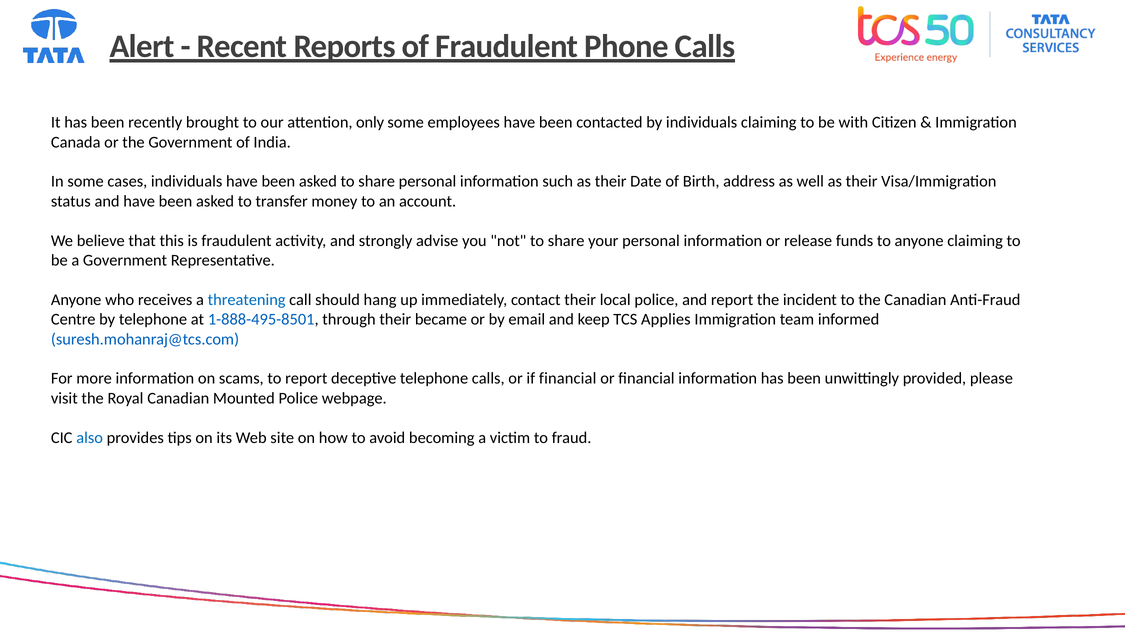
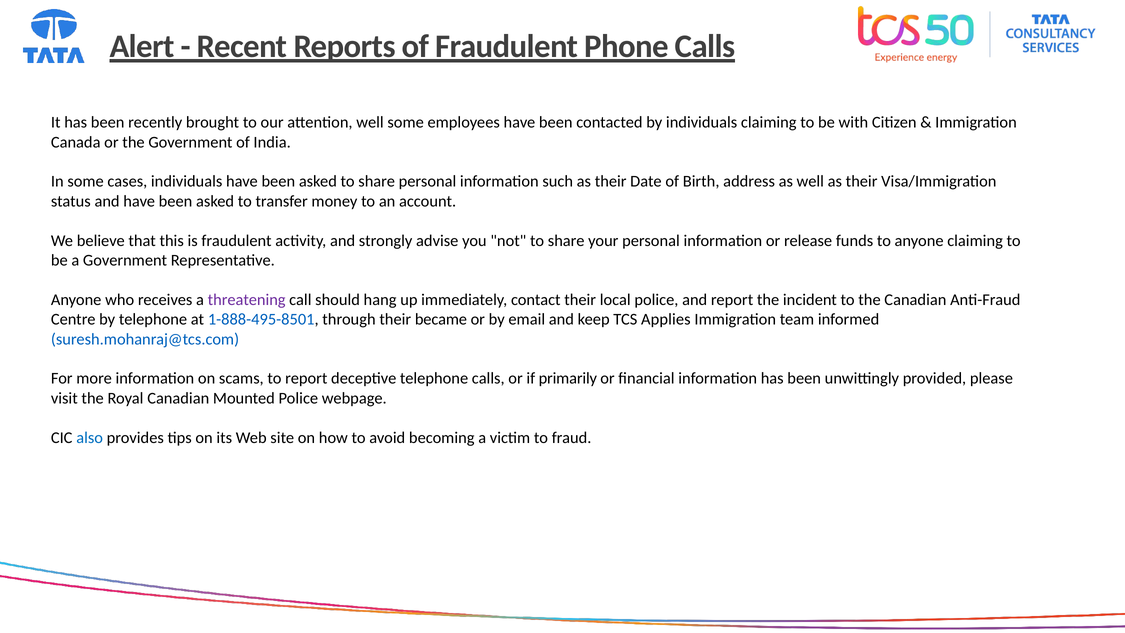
attention only: only -> well (370, 122)
threatening colour: blue -> purple (247, 300)
if financial: financial -> primarily (568, 378)
